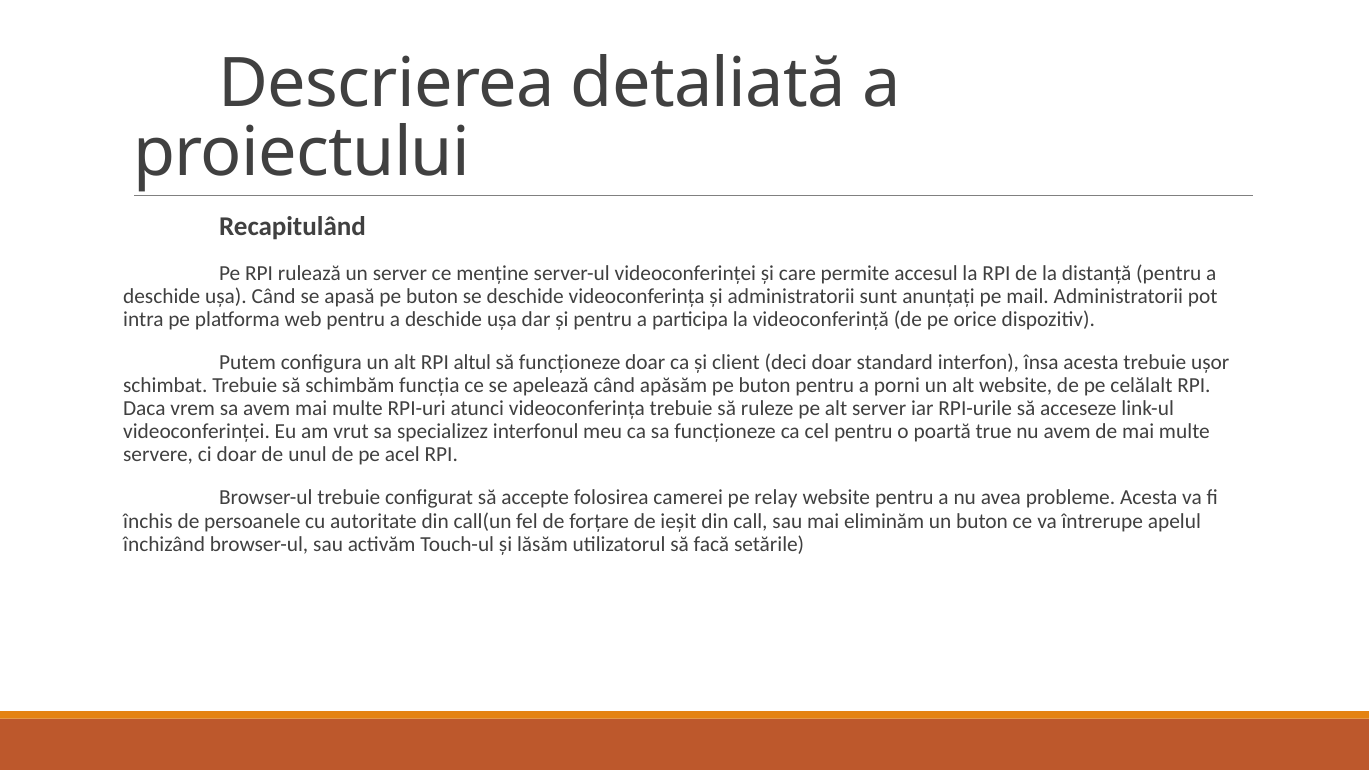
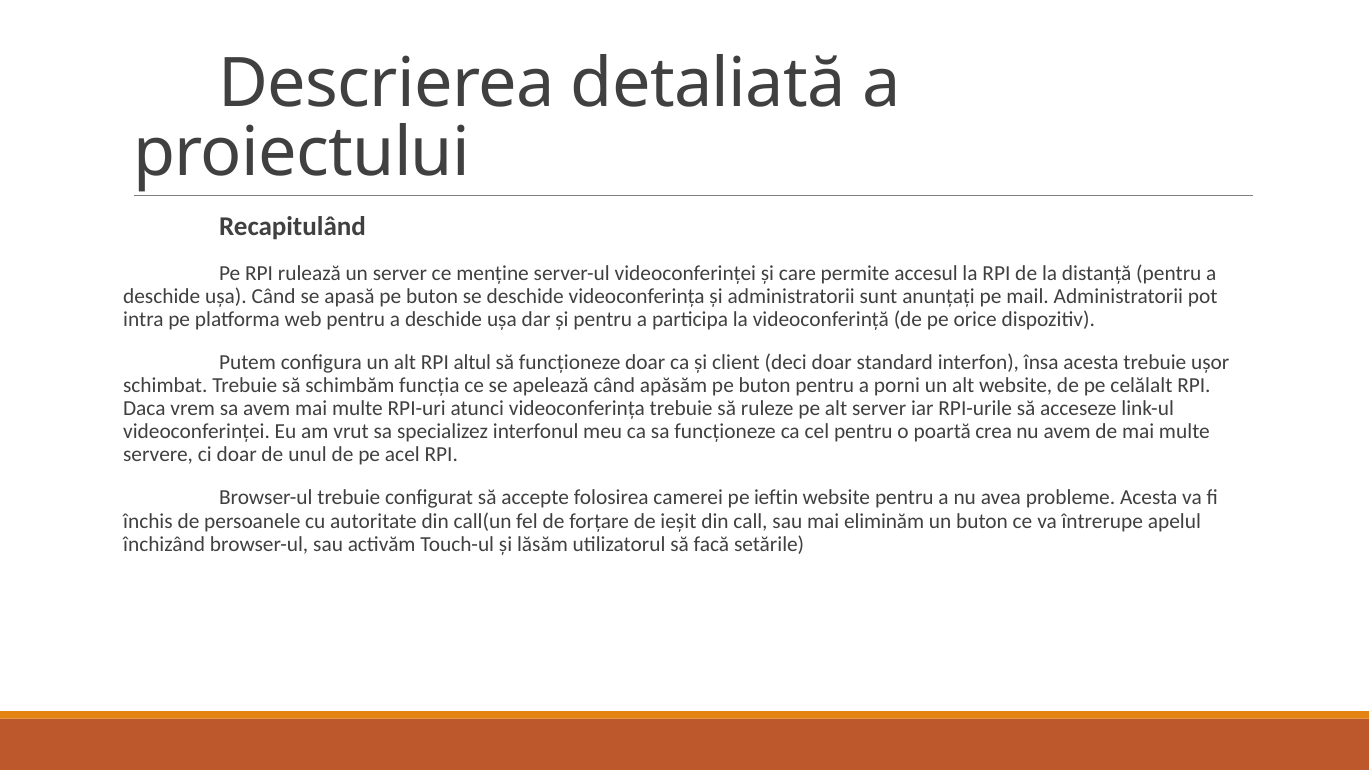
true: true -> crea (994, 432)
relay: relay -> ieftin (776, 498)
